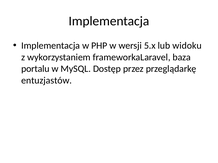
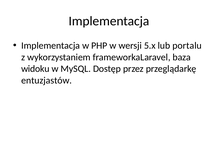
widoku: widoku -> portalu (187, 46)
portalu: portalu -> widoku (35, 69)
